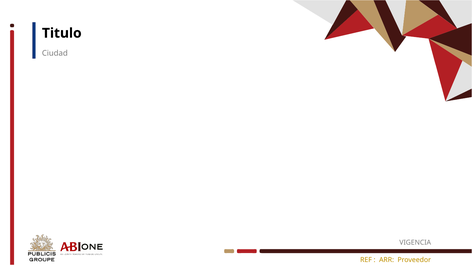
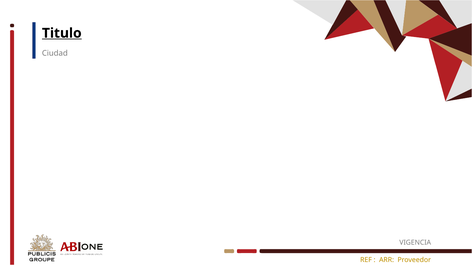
Titulo underline: none -> present (62, 33)
